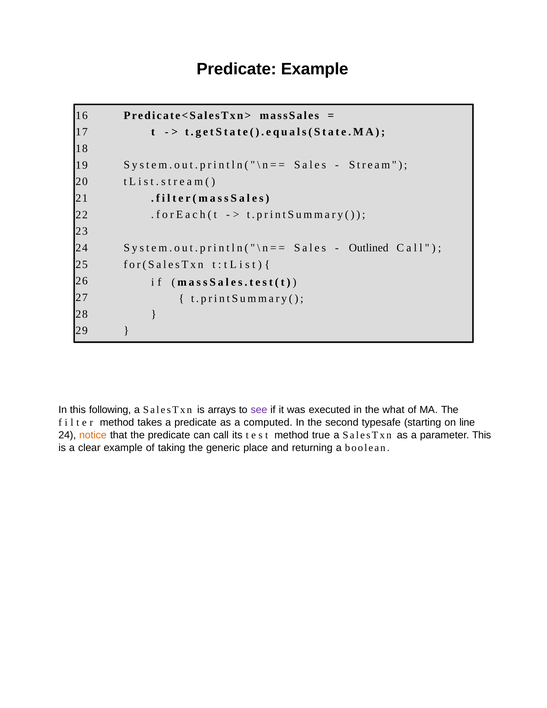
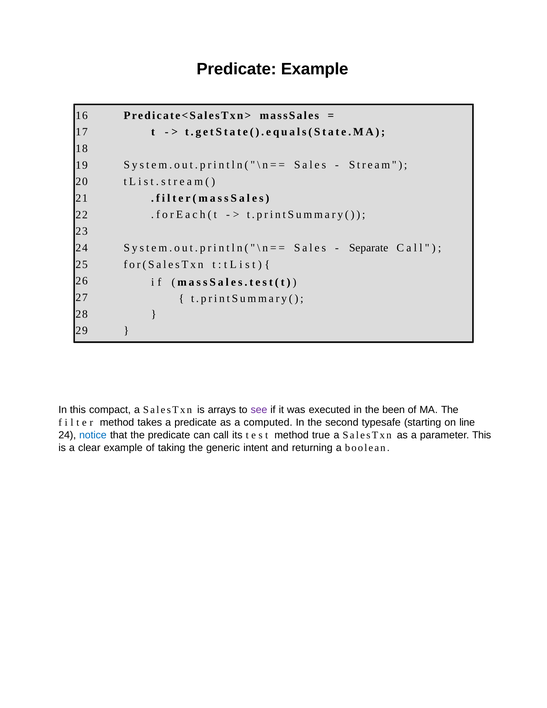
Outlined: Outlined -> Separate (369, 248)
following: following -> compact (110, 410)
what: what -> been (394, 410)
notice colour: orange -> blue (93, 435)
place: place -> intent (256, 448)
